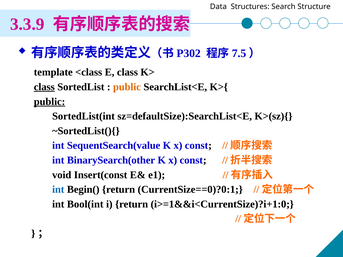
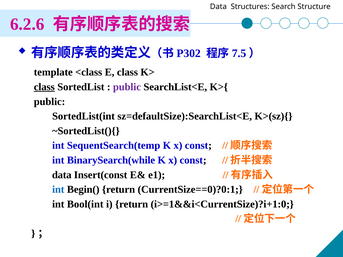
3.3.9: 3.3.9 -> 6.2.6 (27, 24)
public colour: orange -> purple (127, 87)
public underline: present -> none (50, 102)
SequentSearch(value: SequentSearch(value -> SequentSearch(temp (114, 146)
BinarySearch(other: BinarySearch(other -> BinarySearch(while (111, 160)
void: void -> data (62, 175)
